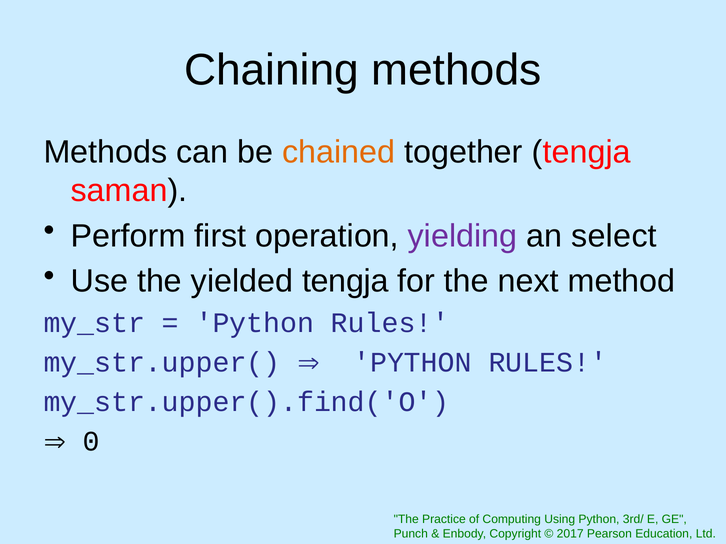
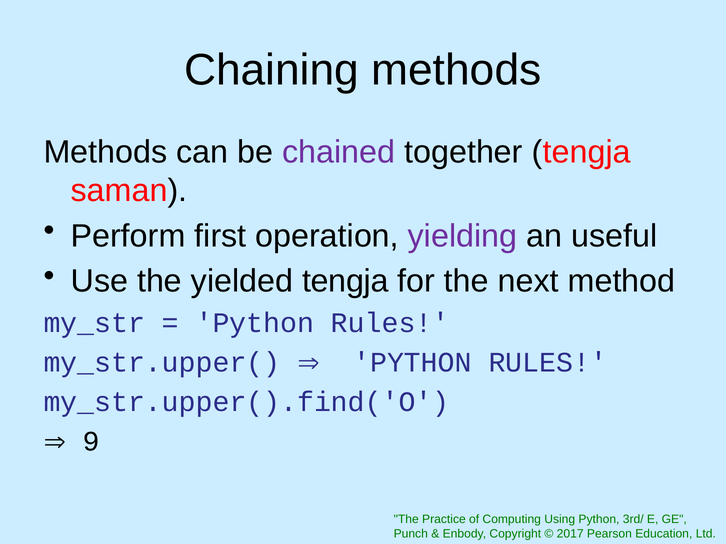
chained colour: orange -> purple (339, 152)
select: select -> useful (614, 236)
0: 0 -> 9 (91, 442)
